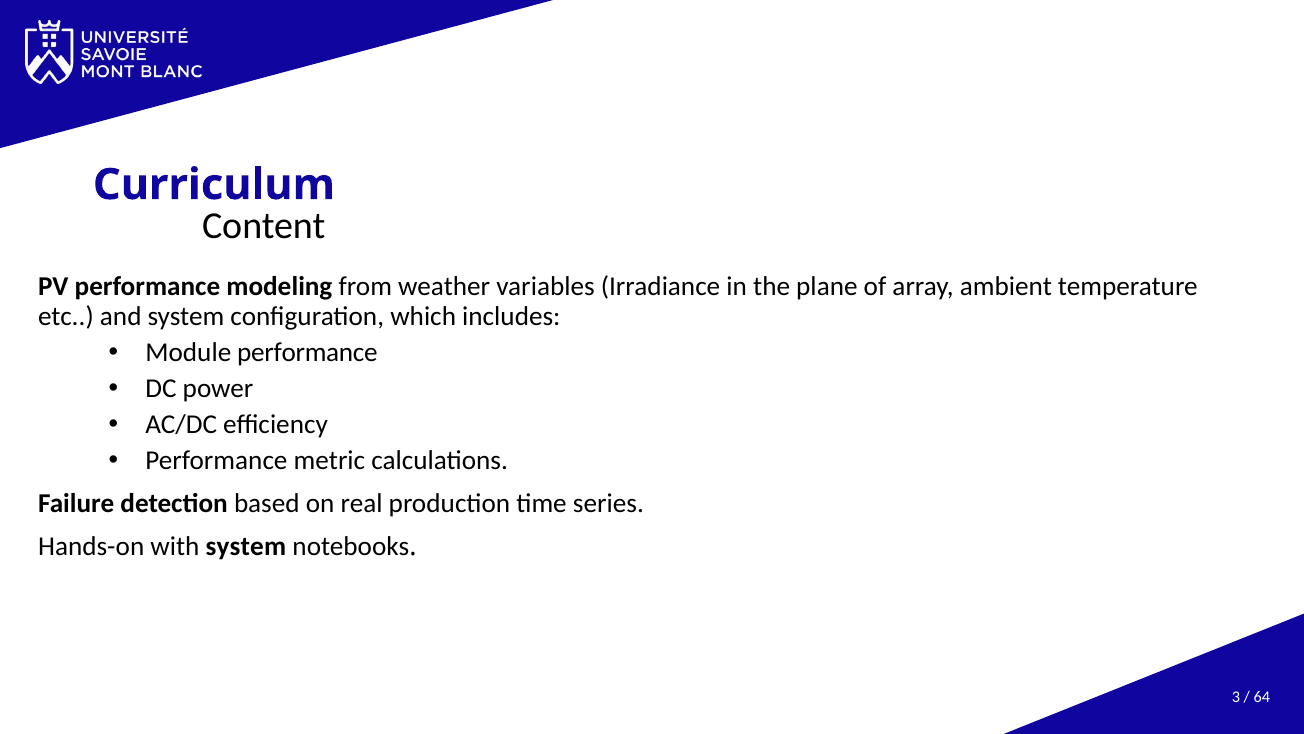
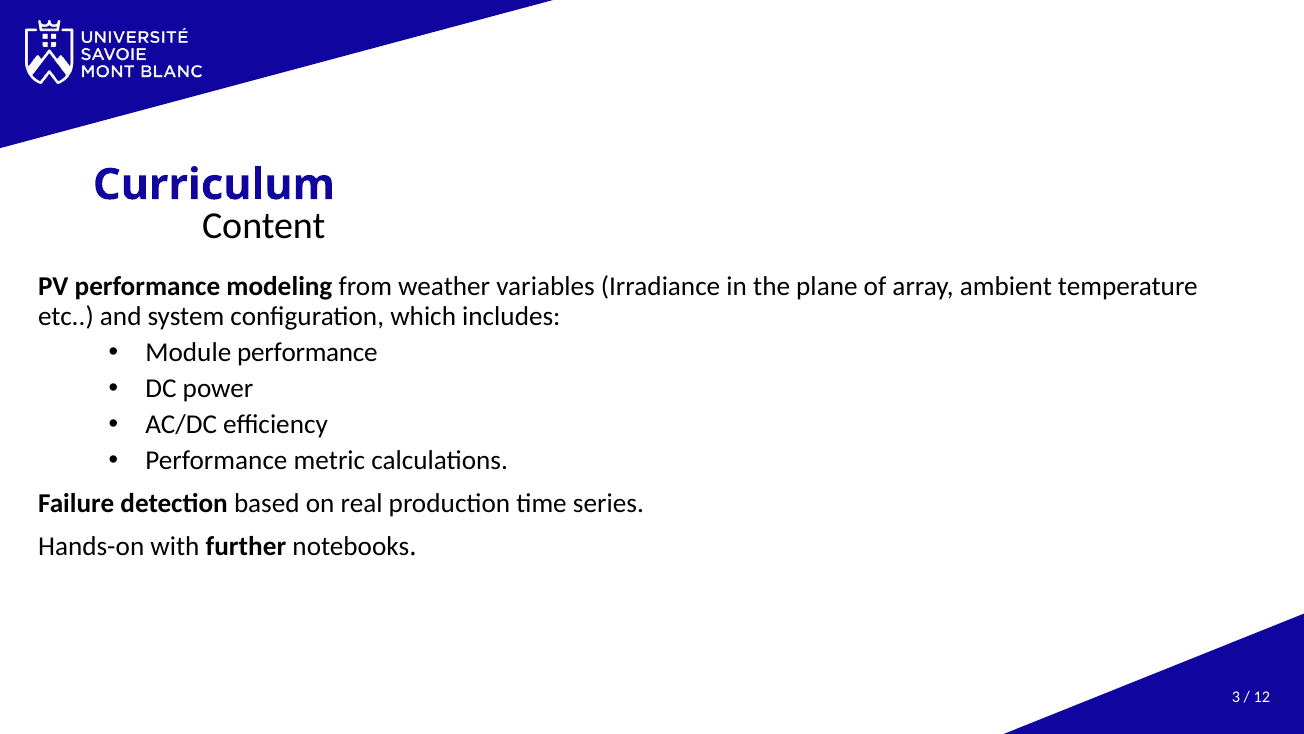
with system: system -> further (246, 547)
64: 64 -> 12 (1262, 697)
